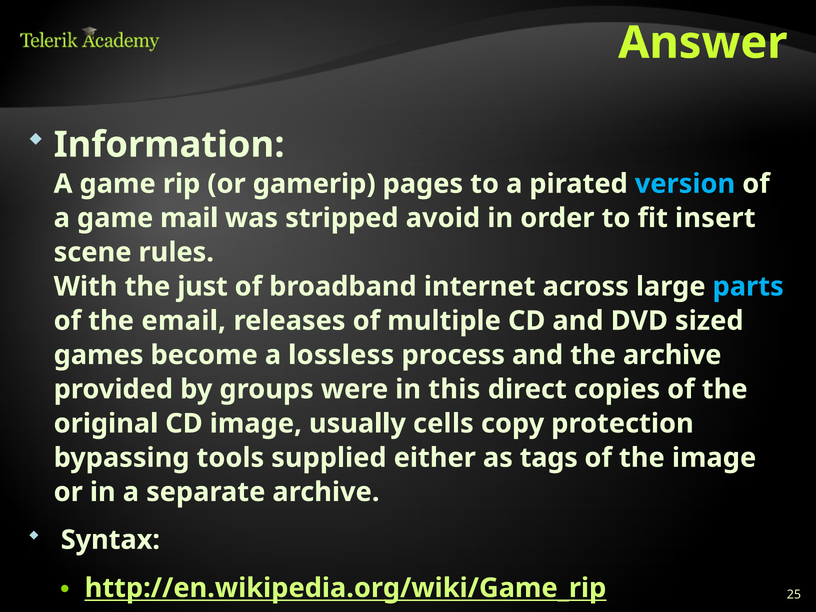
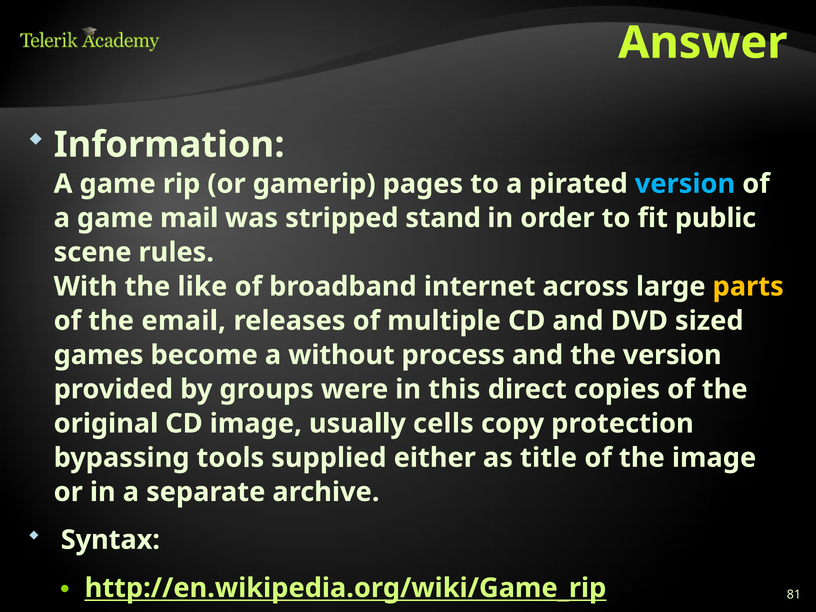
avoid: avoid -> stand (443, 218)
insert: insert -> public (716, 218)
just: just -> like (202, 287)
parts colour: light blue -> yellow (748, 287)
lossless: lossless -> without (341, 355)
the archive: archive -> version (672, 355)
tags: tags -> title (549, 458)
25: 25 -> 81 (794, 595)
